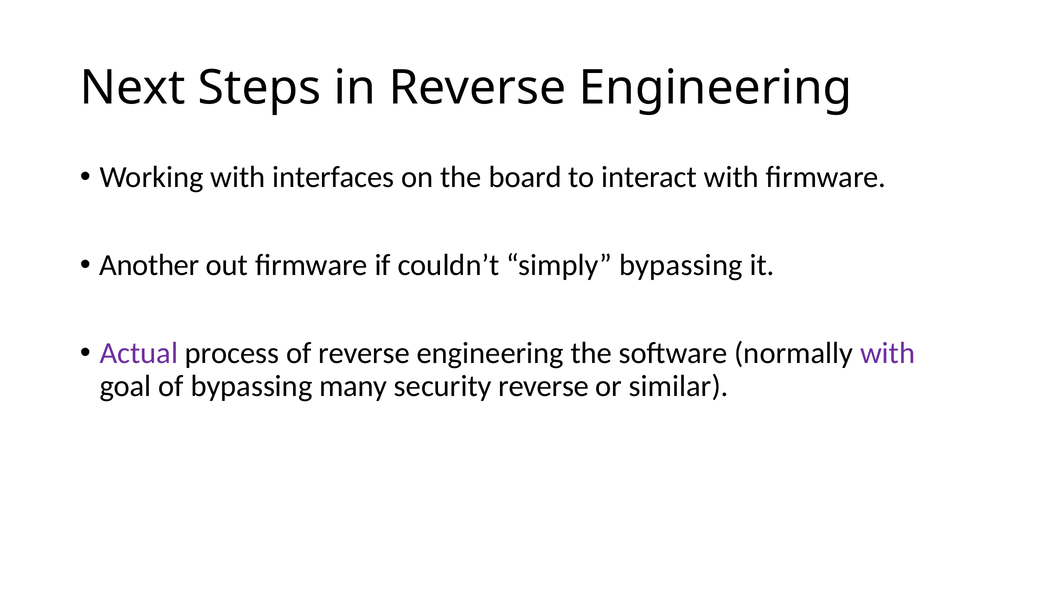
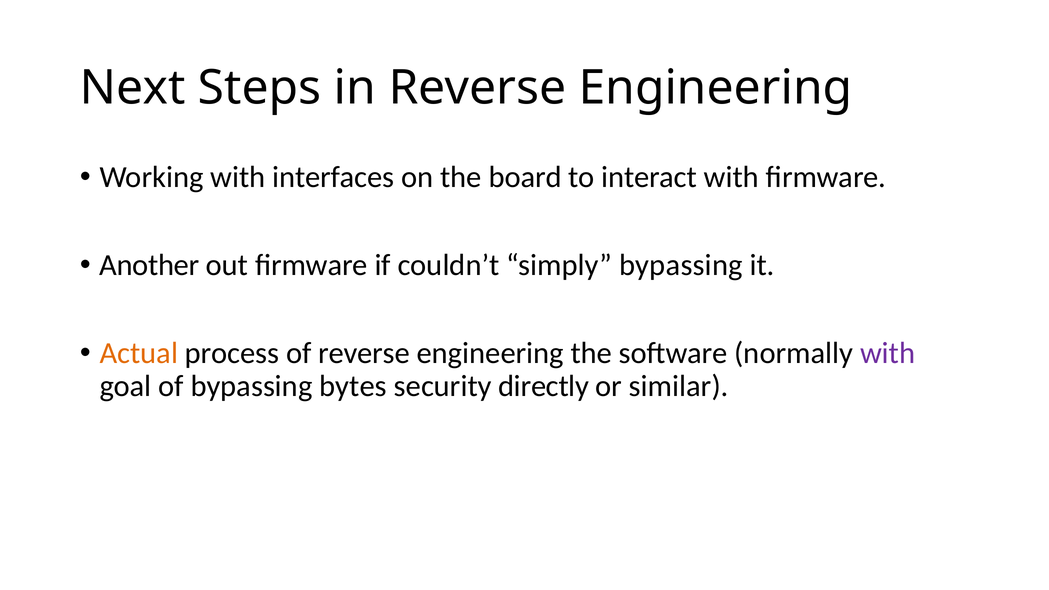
Actual colour: purple -> orange (139, 353)
many: many -> bytes (353, 386)
security reverse: reverse -> directly (544, 386)
